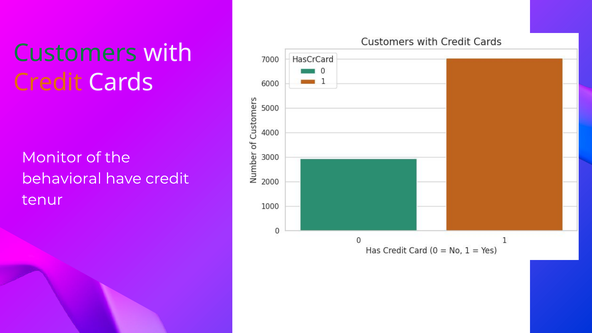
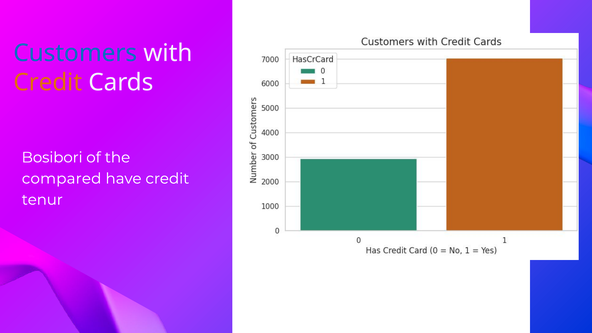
Customers colour: green -> blue (75, 53)
Monitor: Monitor -> Bosibori (52, 157)
behavioral: behavioral -> compared (62, 179)
